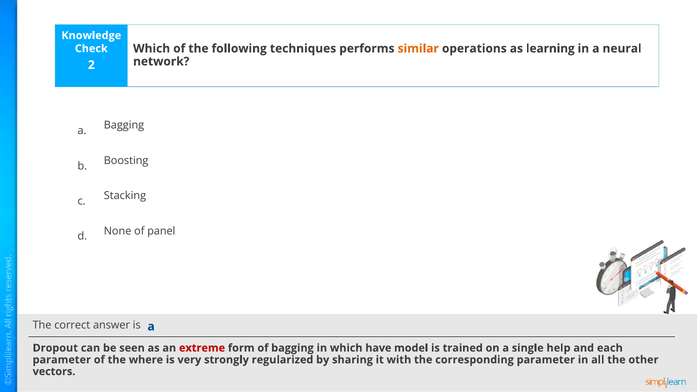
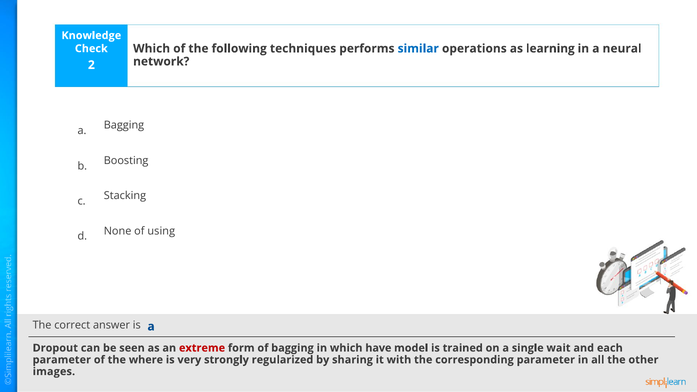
similar colour: orange -> blue (418, 49)
panel: panel -> using (161, 231)
help: help -> wait (559, 348)
vectors: vectors -> images (54, 372)
